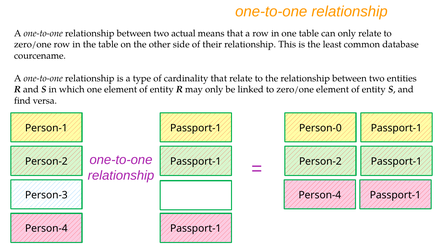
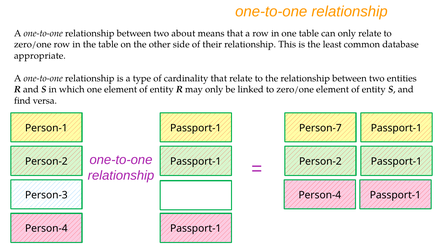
actual: actual -> about (183, 33)
courcename: courcename -> appropriate (40, 56)
Person-0: Person-0 -> Person-7 (320, 128)
